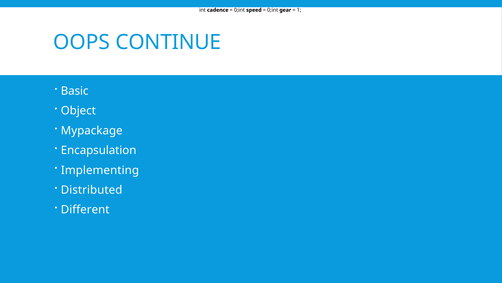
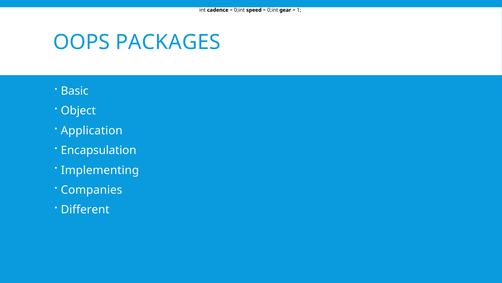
CONTINUE: CONTINUE -> PACKAGES (168, 42)
Mypackage: Mypackage -> Application (92, 130)
Distributed: Distributed -> Companies (92, 190)
